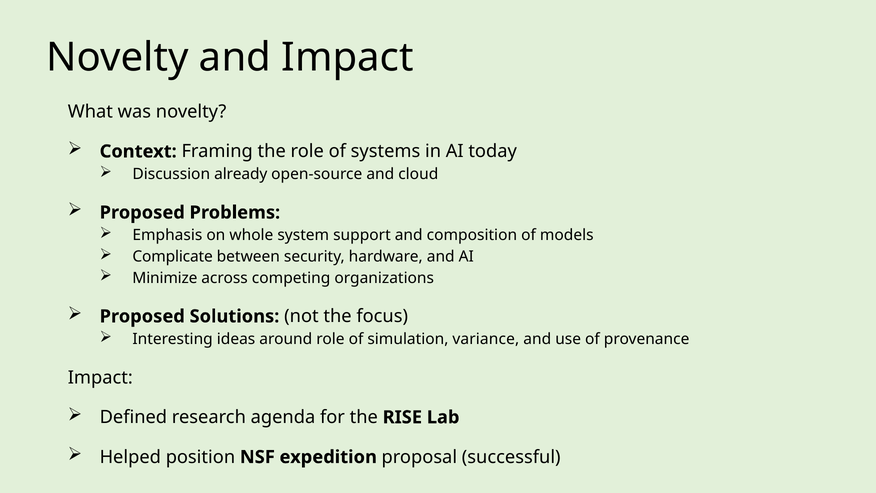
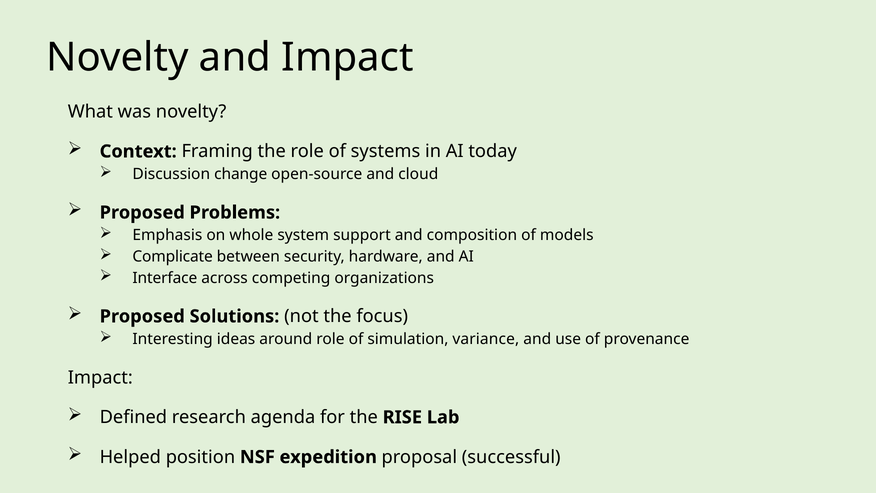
already: already -> change (241, 174)
Minimize: Minimize -> Interface (165, 278)
